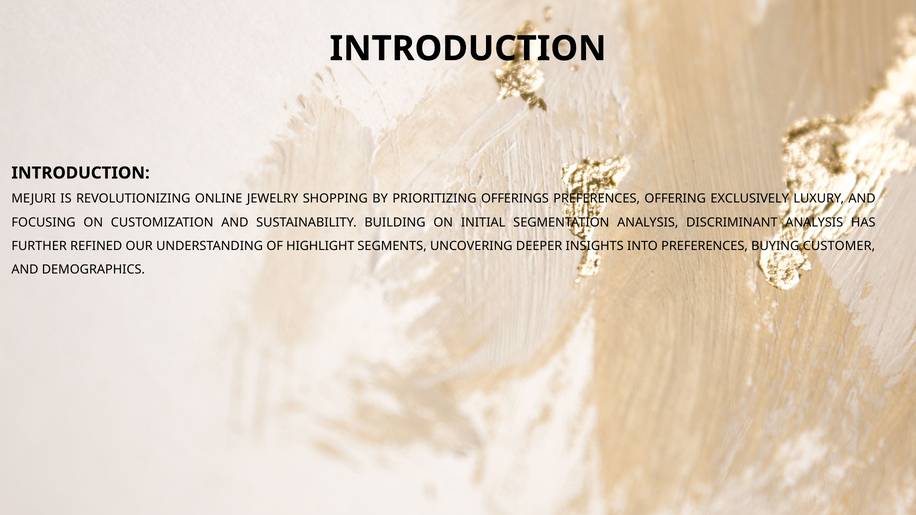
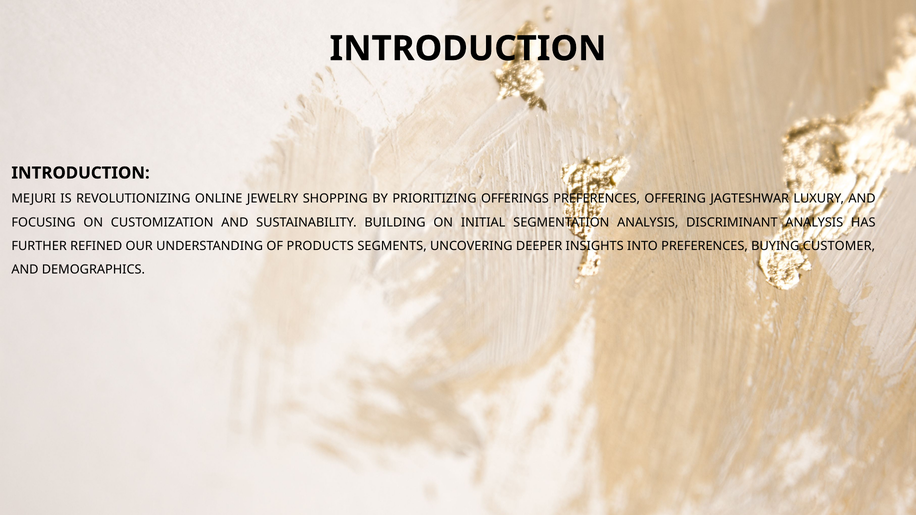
EXCLUSIVELY: EXCLUSIVELY -> JAGTESHWAR (750, 199)
HIGHLIGHT: HIGHLIGHT -> PRODUCTS (320, 246)
